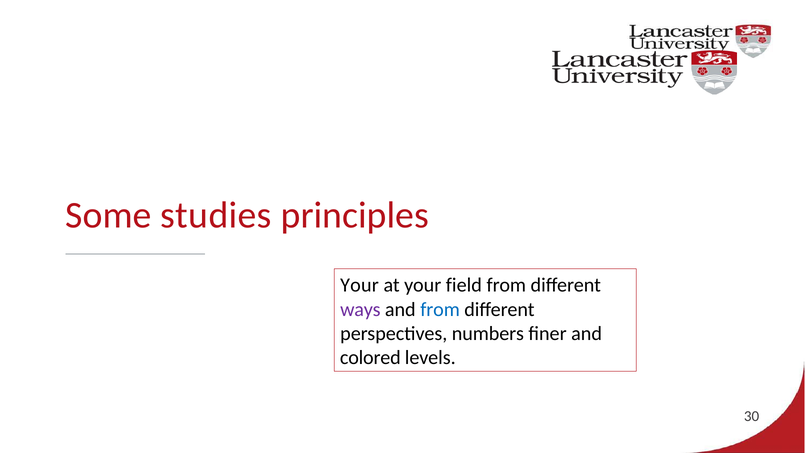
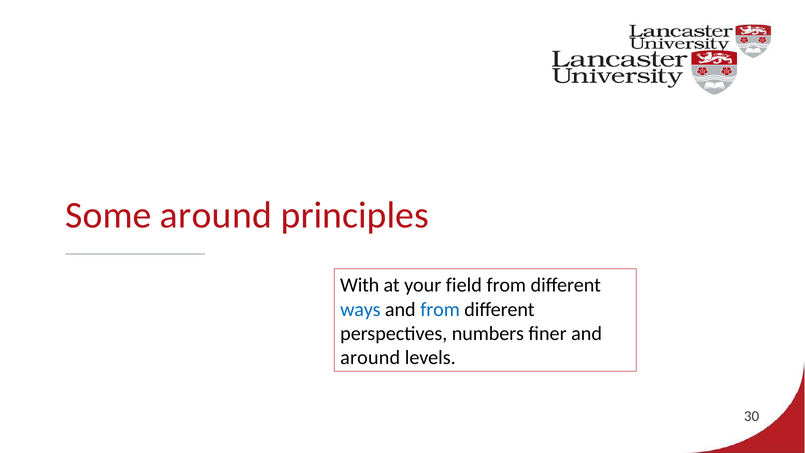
Some studies: studies -> around (216, 215)
Your: Your -> With (360, 285)
ways colour: purple -> blue (360, 309)
colored: colored -> around (370, 358)
